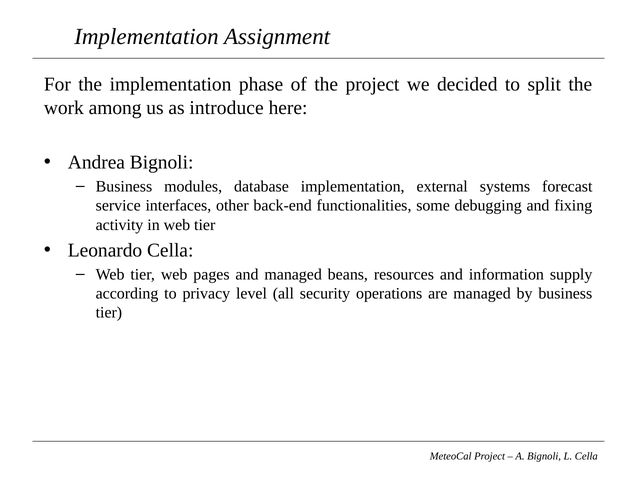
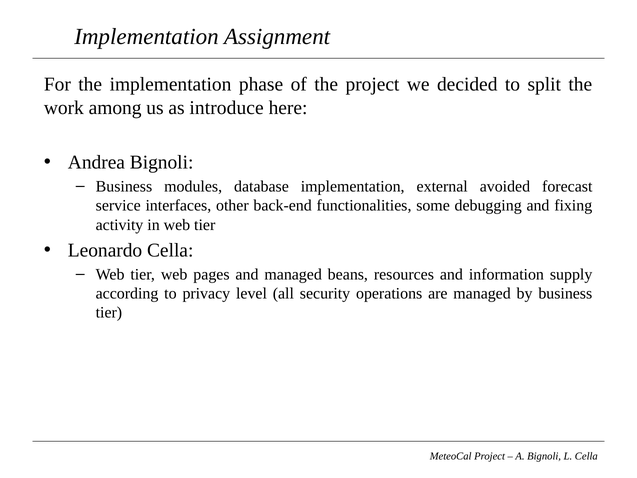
systems: systems -> avoided (505, 186)
